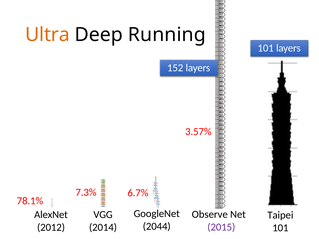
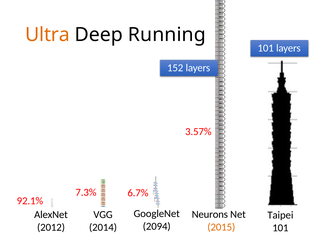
78.1%: 78.1% -> 92.1% (30, 201)
Observe: Observe -> Neurons (210, 215)
2044: 2044 -> 2094 (157, 227)
2015 colour: purple -> orange (221, 227)
